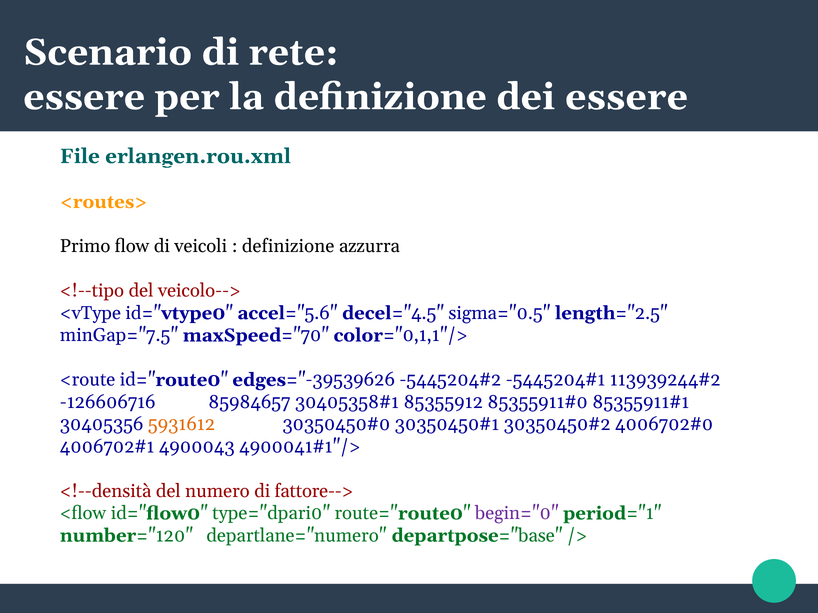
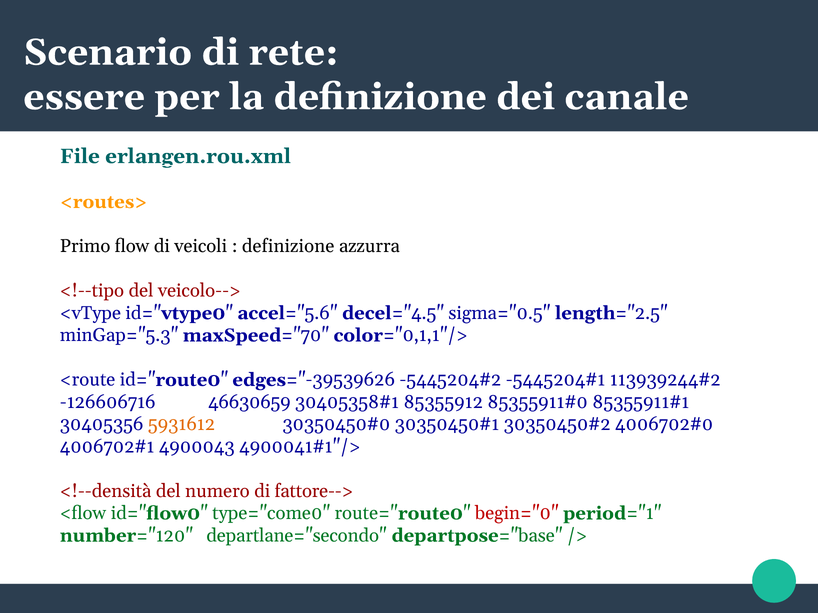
dei essere: essere -> canale (627, 97)
minGap="7.5: minGap="7.5 -> minGap="5.3 (119, 336)
85984657: 85984657 -> 46630659 (249, 402)
type="dpari0: type="dpari0 -> type="come0 (271, 514)
begin="0 colour: purple -> red (517, 514)
departlane="numero: departlane="numero -> departlane="secondo (296, 536)
